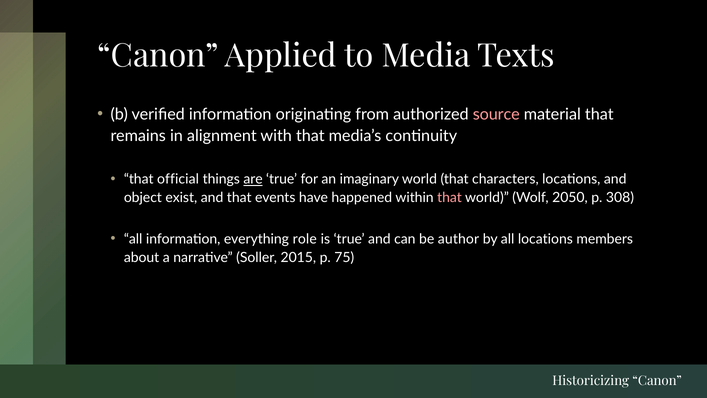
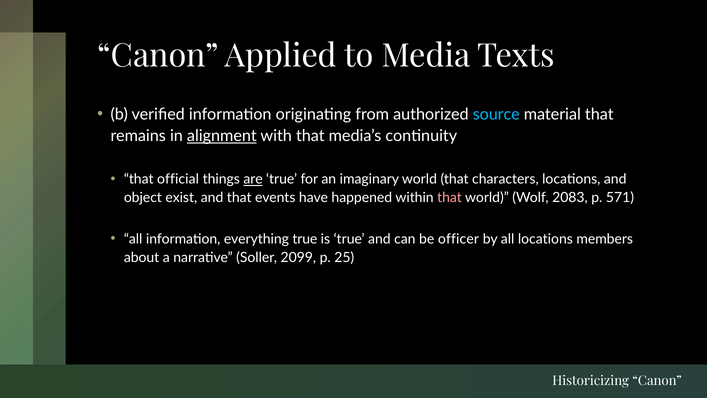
source colour: pink -> light blue (496, 114)
alignment underline: none -> present (222, 136)
2050: 2050 -> 2083 (570, 198)
308: 308 -> 571 (620, 198)
everything role: role -> true (305, 239)
author: author -> officer (458, 239)
2015: 2015 -> 2099 (298, 257)
75: 75 -> 25 (344, 257)
